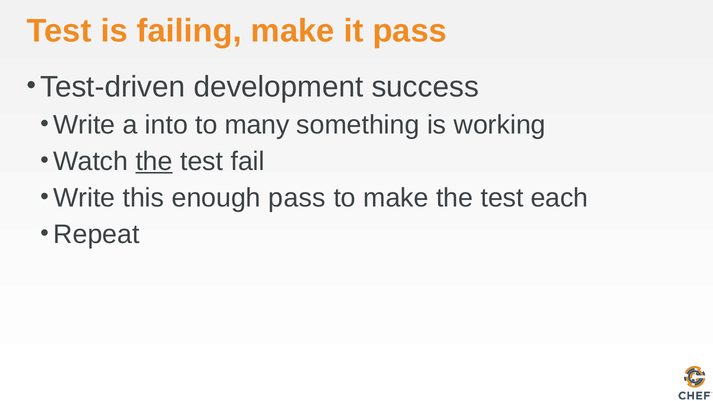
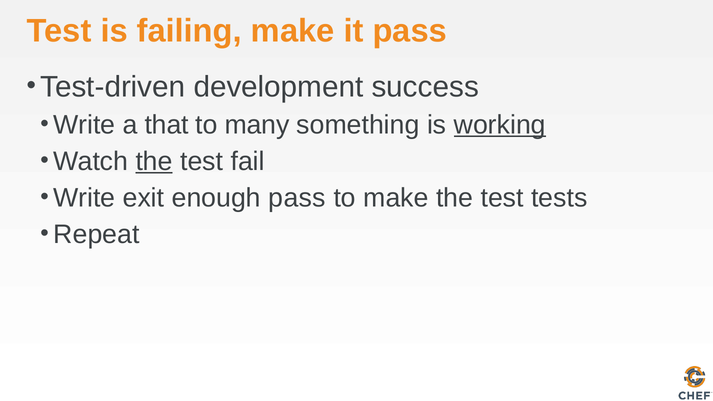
into: into -> that (167, 125)
working underline: none -> present (500, 125)
this: this -> exit (143, 198)
each: each -> tests (559, 198)
